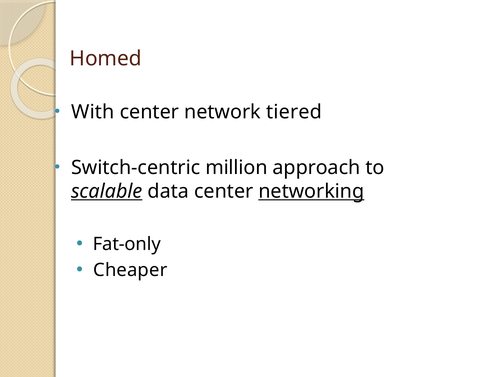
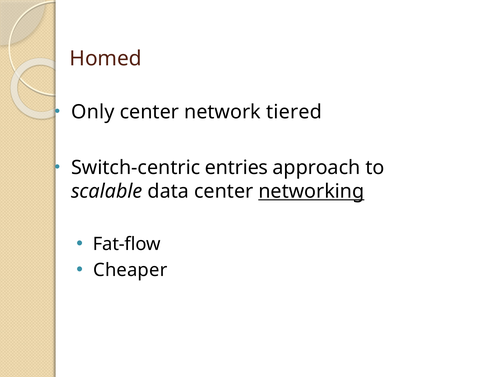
With: With -> Only (93, 112)
million: million -> entries (237, 167)
scalable underline: present -> none (107, 191)
Fat-only: Fat-only -> Fat-flow (127, 244)
